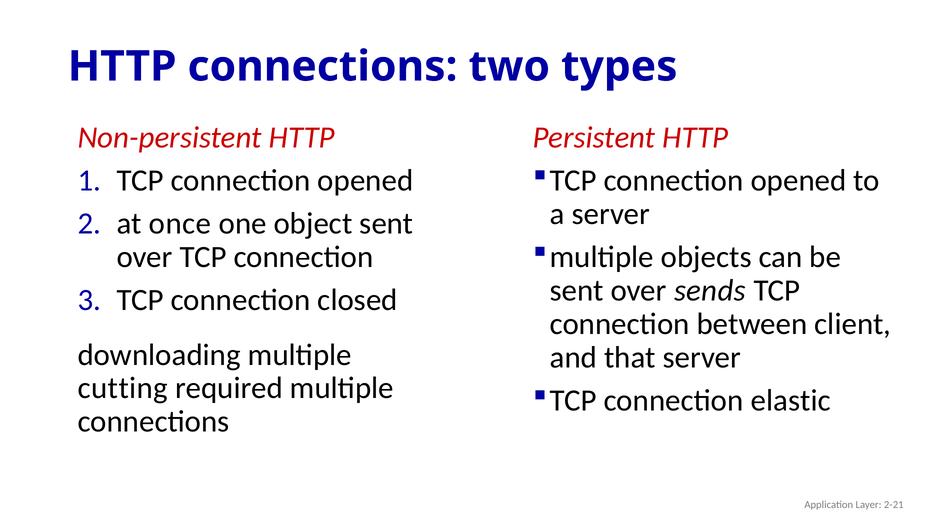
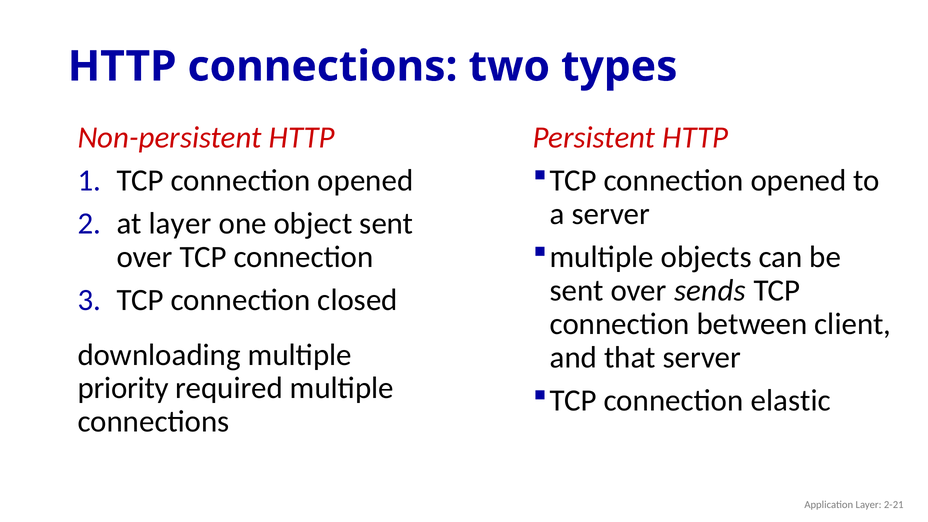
at once: once -> layer (180, 224)
cutting: cutting -> priority (123, 388)
